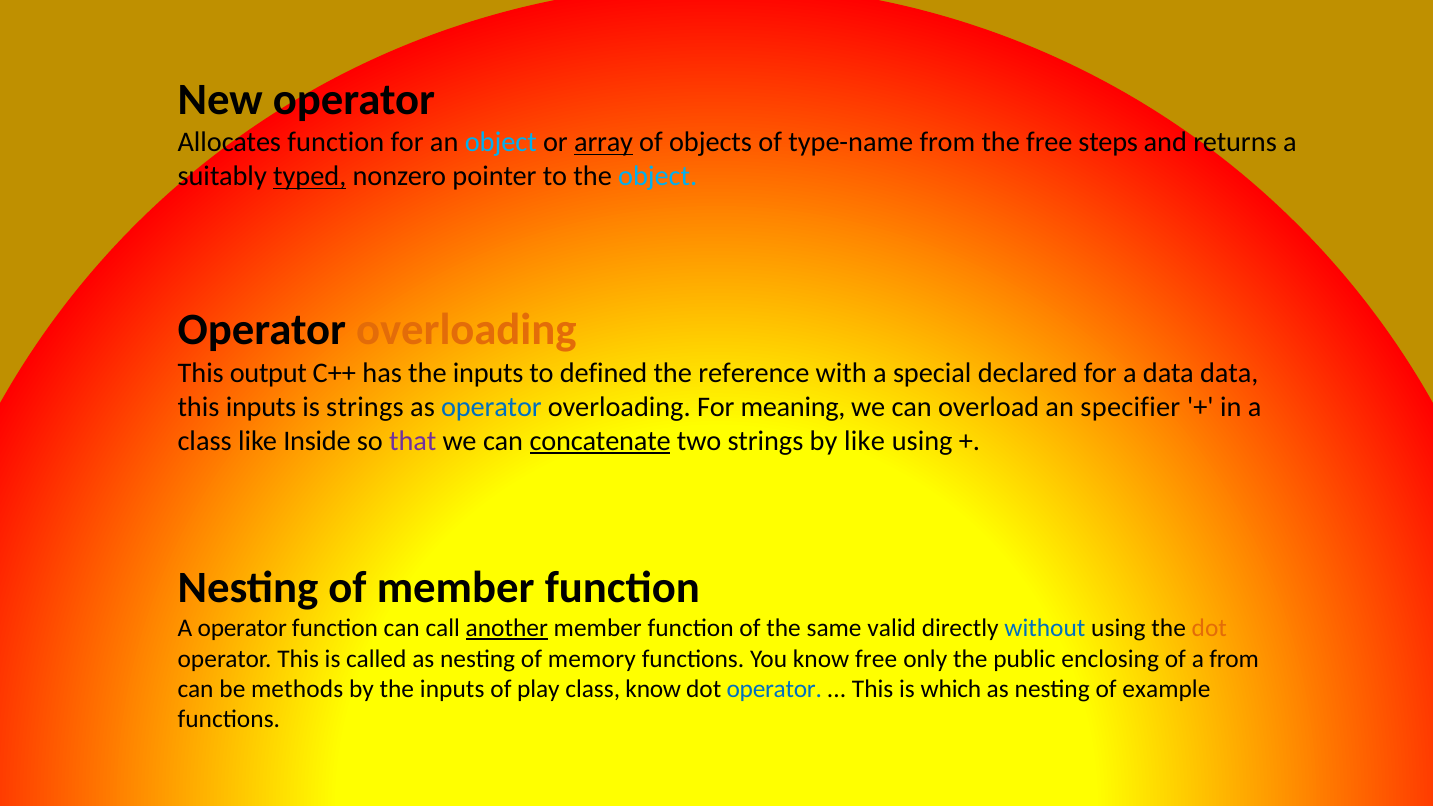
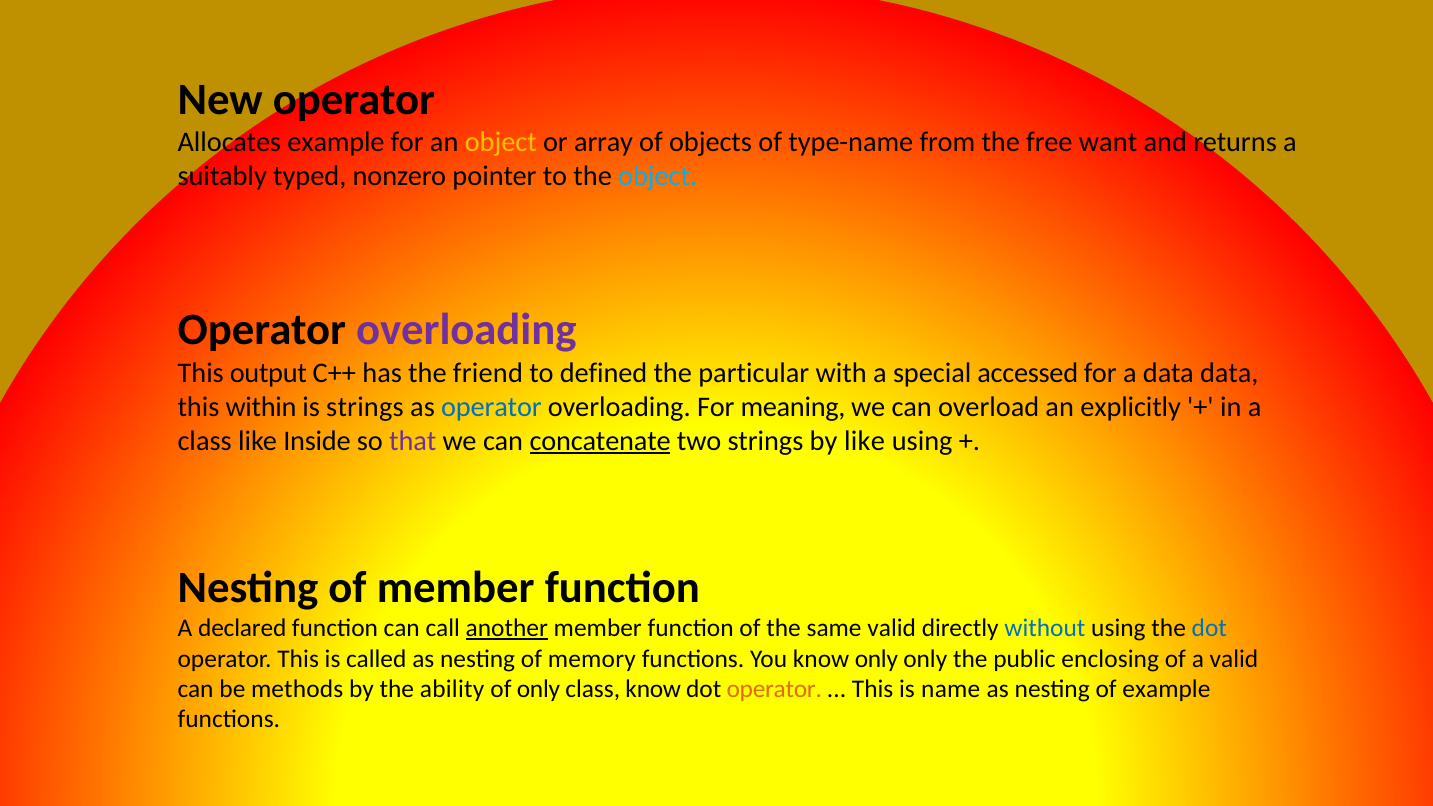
Allocates function: function -> example (336, 142)
object colour: light blue -> yellow (501, 142)
array underline: present -> none (604, 142)
steps: steps -> want (1108, 142)
typed underline: present -> none (310, 176)
overloading colour: orange -> purple (466, 330)
has the inputs: inputs -> friend (488, 373)
reference: reference -> particular (754, 373)
declared: declared -> accessed (1028, 373)
this inputs: inputs -> within (261, 407)
specifier: specifier -> explicitly (1131, 407)
A operator: operator -> declared (242, 628)
dot colour: orange -> blue (1209, 628)
know free: free -> only (876, 659)
a from: from -> valid (1234, 659)
by the inputs: inputs -> ability (452, 689)
of play: play -> only (538, 689)
operator colour: blue -> orange (774, 689)
which: which -> name (951, 689)
